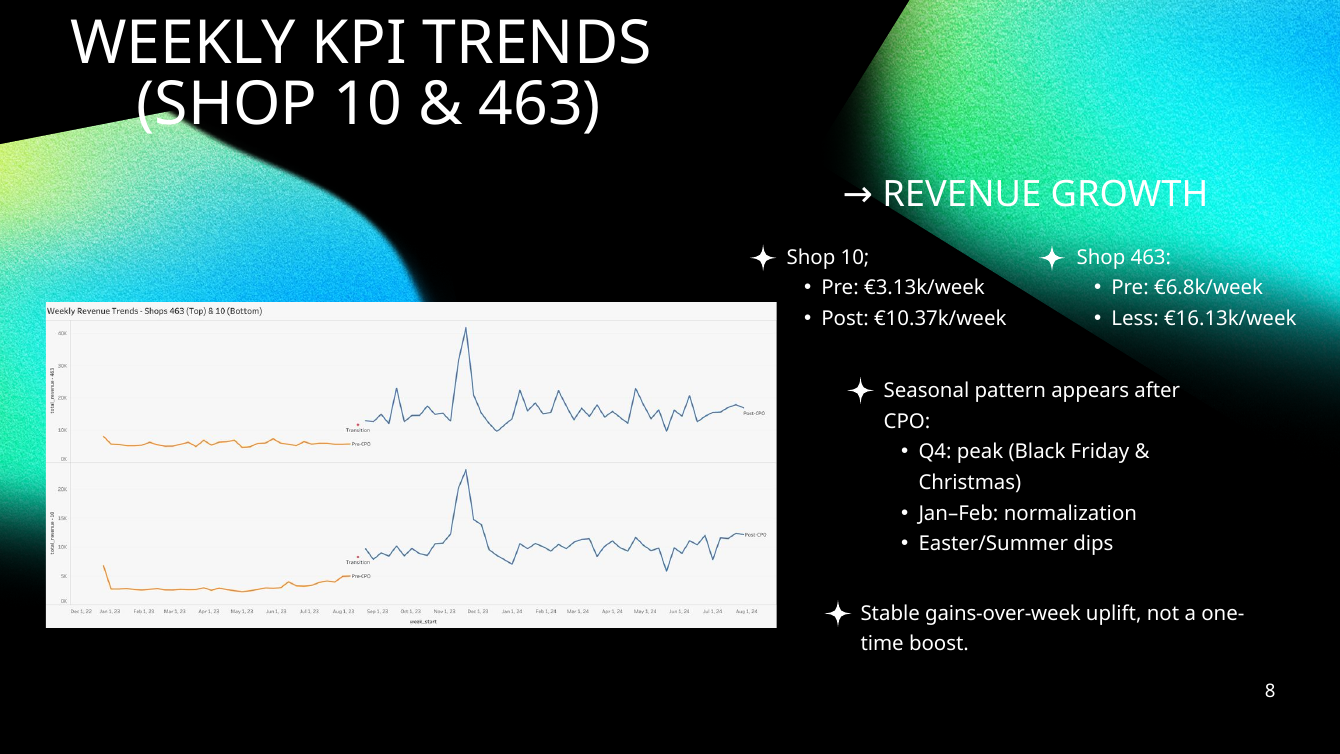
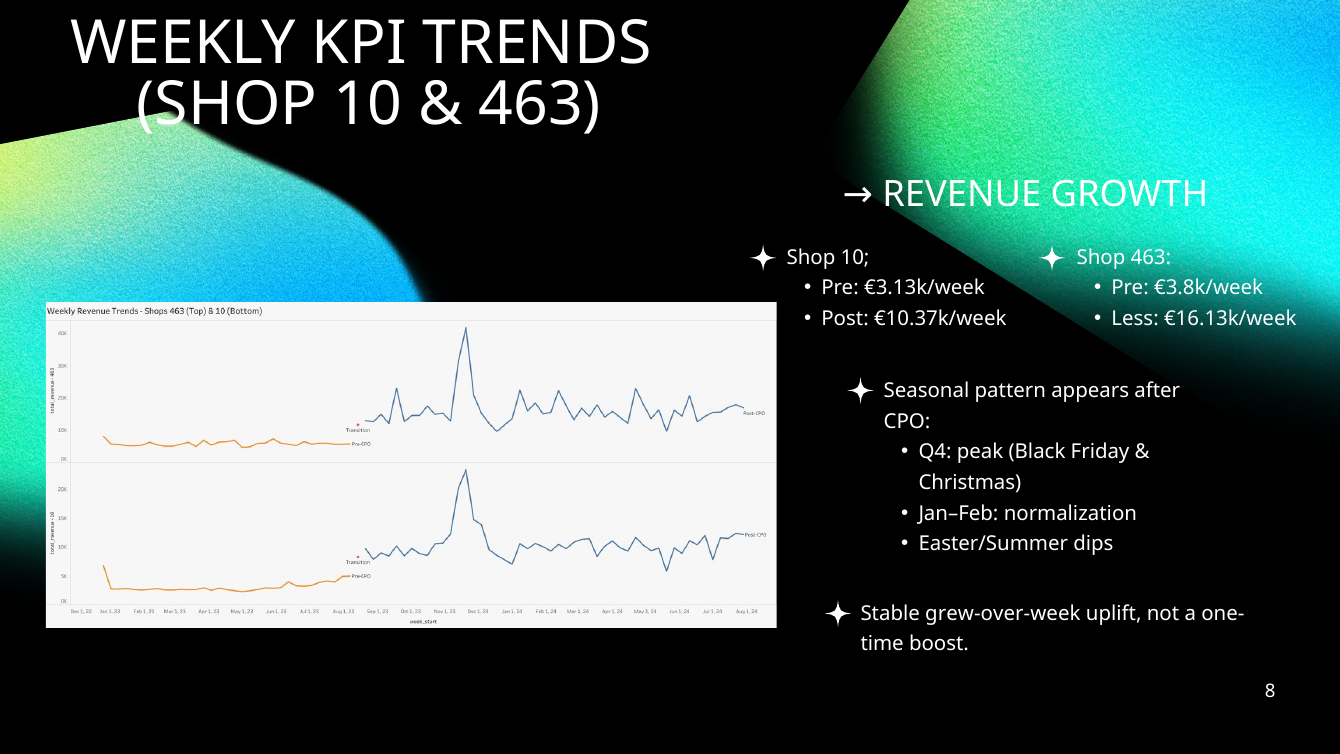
€6.8k/week: €6.8k/week -> €3.8k/week (1209, 288)
gains-over-week: gains-over-week -> grew-over-week (1003, 613)
